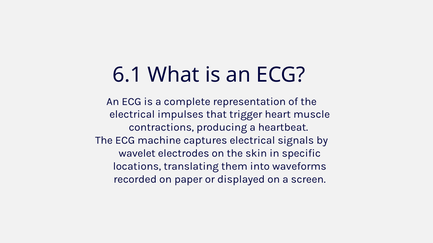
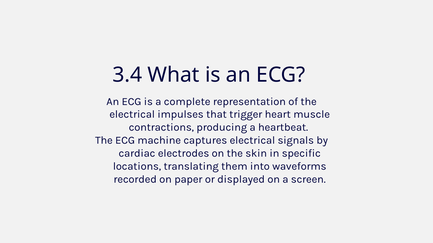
6.1: 6.1 -> 3.4 (127, 75)
wavelet: wavelet -> cardiac (137, 154)
